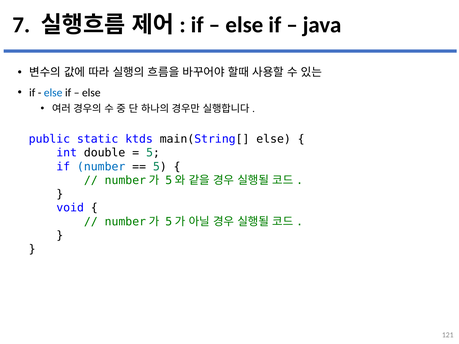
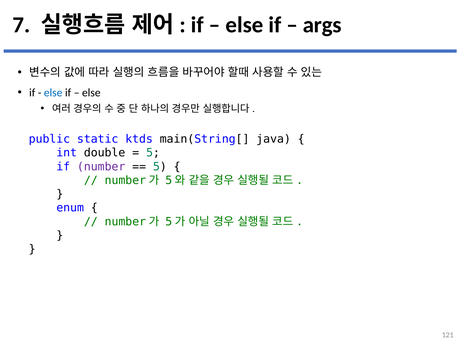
java: java -> args (322, 25)
main(String[ else: else -> java (274, 139)
number colour: blue -> purple (101, 167)
void: void -> enum (70, 208)
